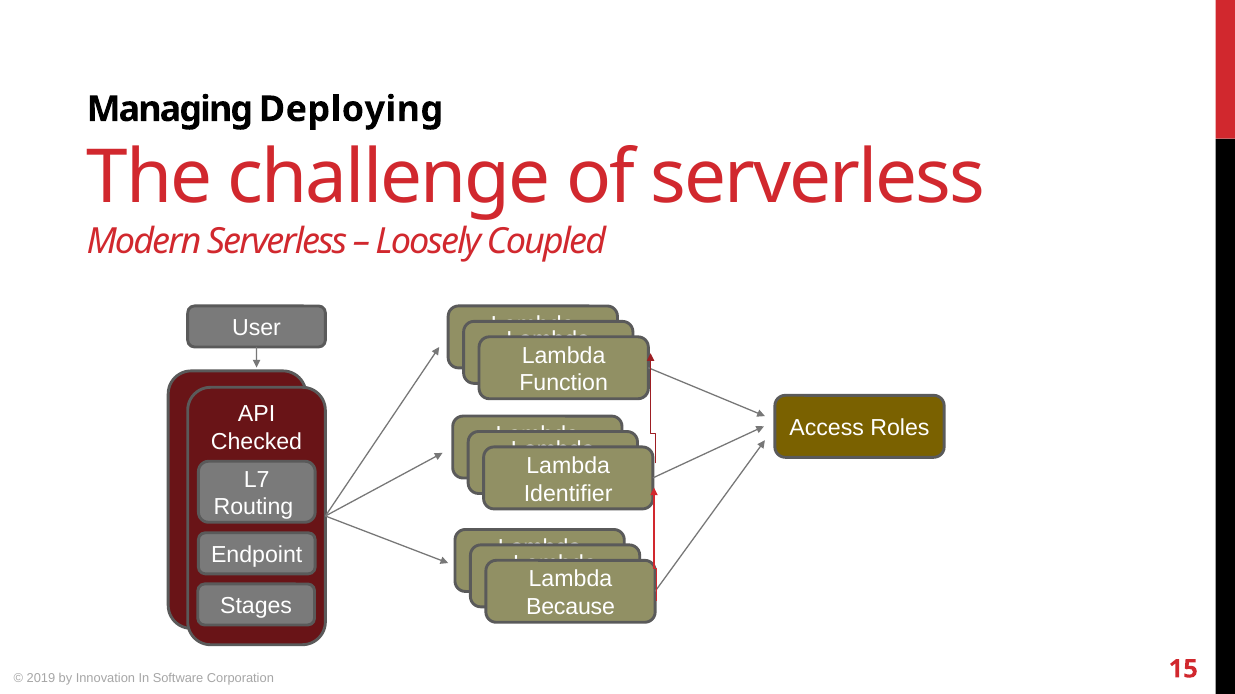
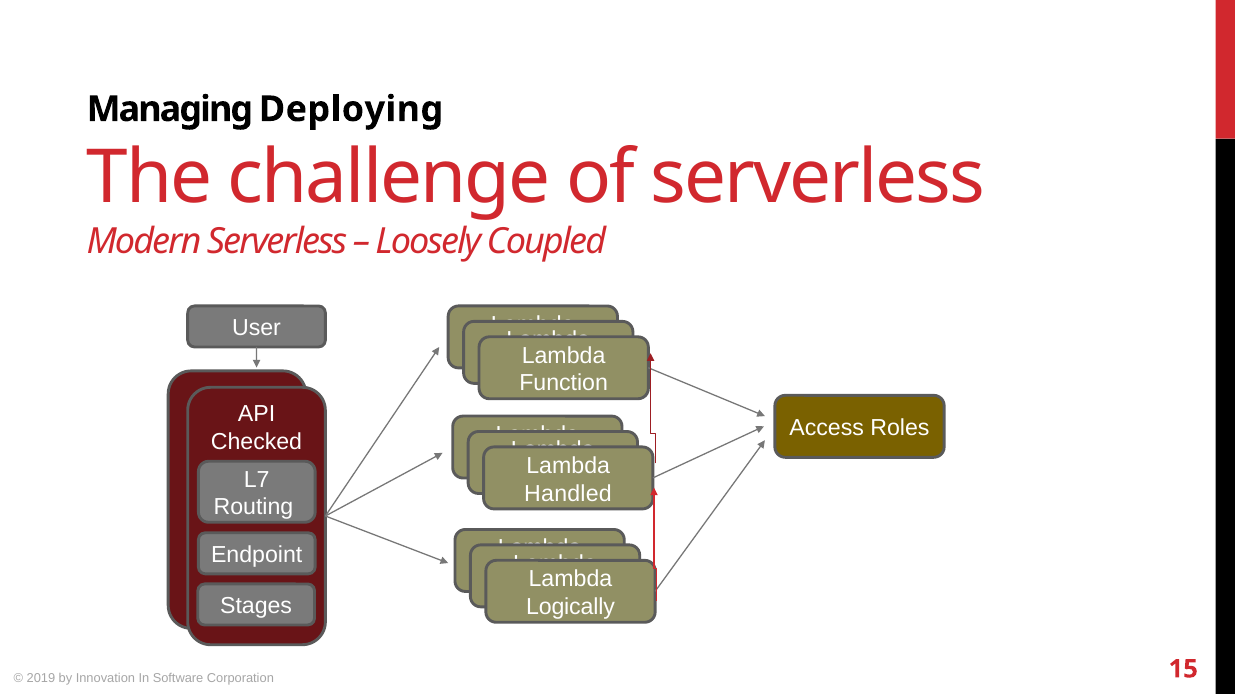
Identifier: Identifier -> Handled (568, 494)
Because: Because -> Logically (570, 607)
